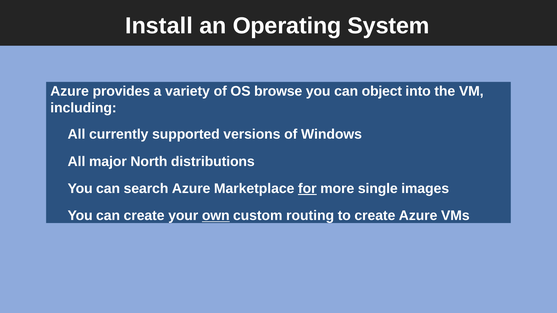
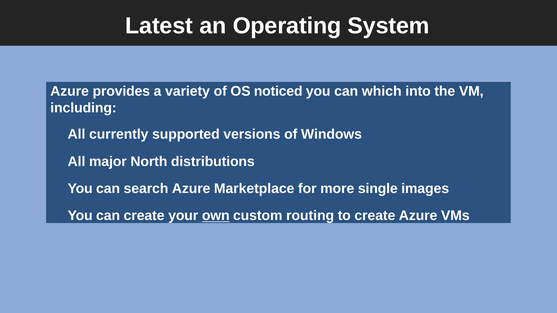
Install: Install -> Latest (159, 26)
browse: browse -> noticed (278, 91)
object: object -> which (382, 91)
for underline: present -> none (307, 189)
